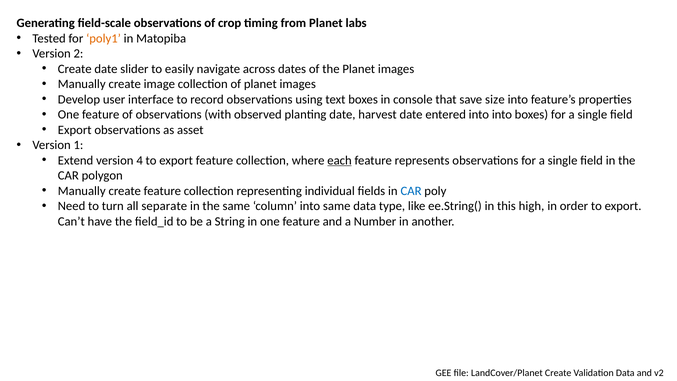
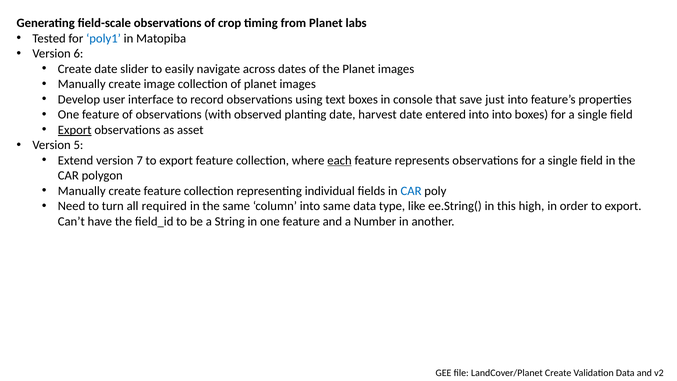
poly1 colour: orange -> blue (103, 38)
2: 2 -> 6 (78, 54)
size: size -> just (495, 99)
Export underline: none -> present (75, 130)
1: 1 -> 5 (78, 145)
4: 4 -> 7 (140, 160)
separate: separate -> required (164, 206)
